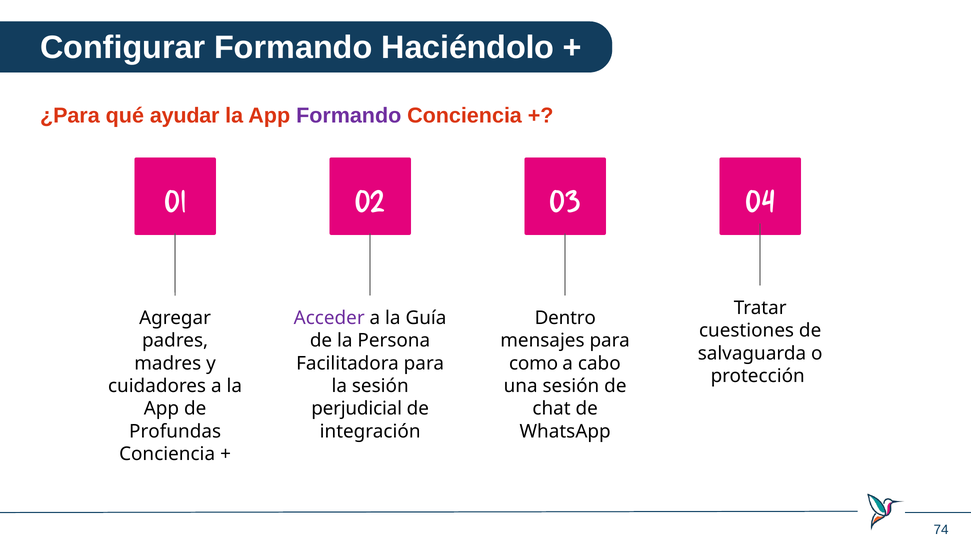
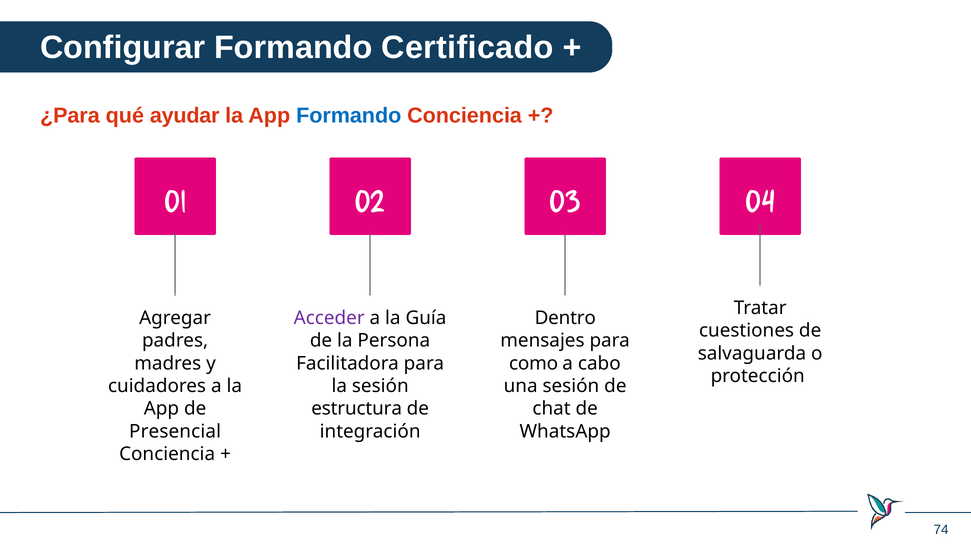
Haciéndolo: Haciéndolo -> Certificado (468, 47)
Formando colour: purple -> blue (349, 116)
perjudicial: perjudicial -> estructura (357, 409)
Profundas: Profundas -> Presencial (175, 432)
